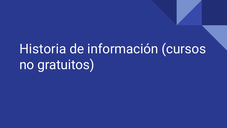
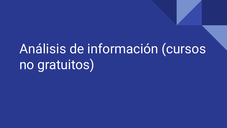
Historia: Historia -> Análisis (43, 49)
